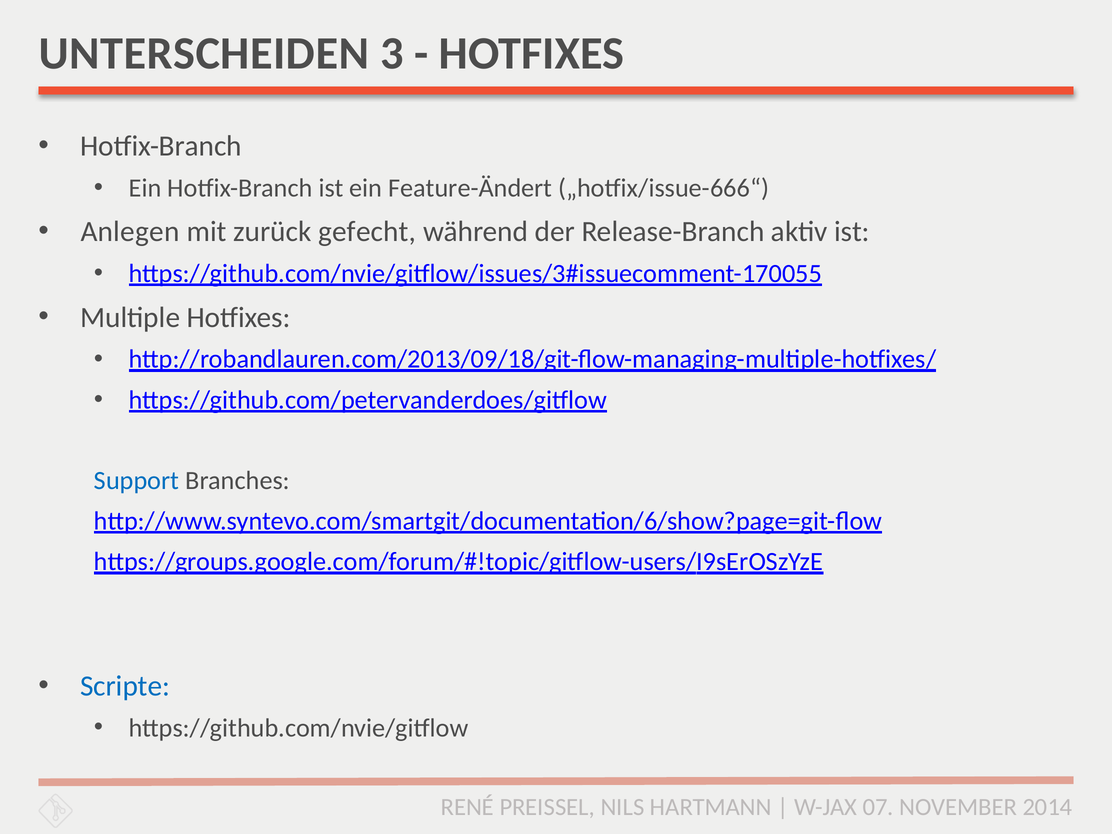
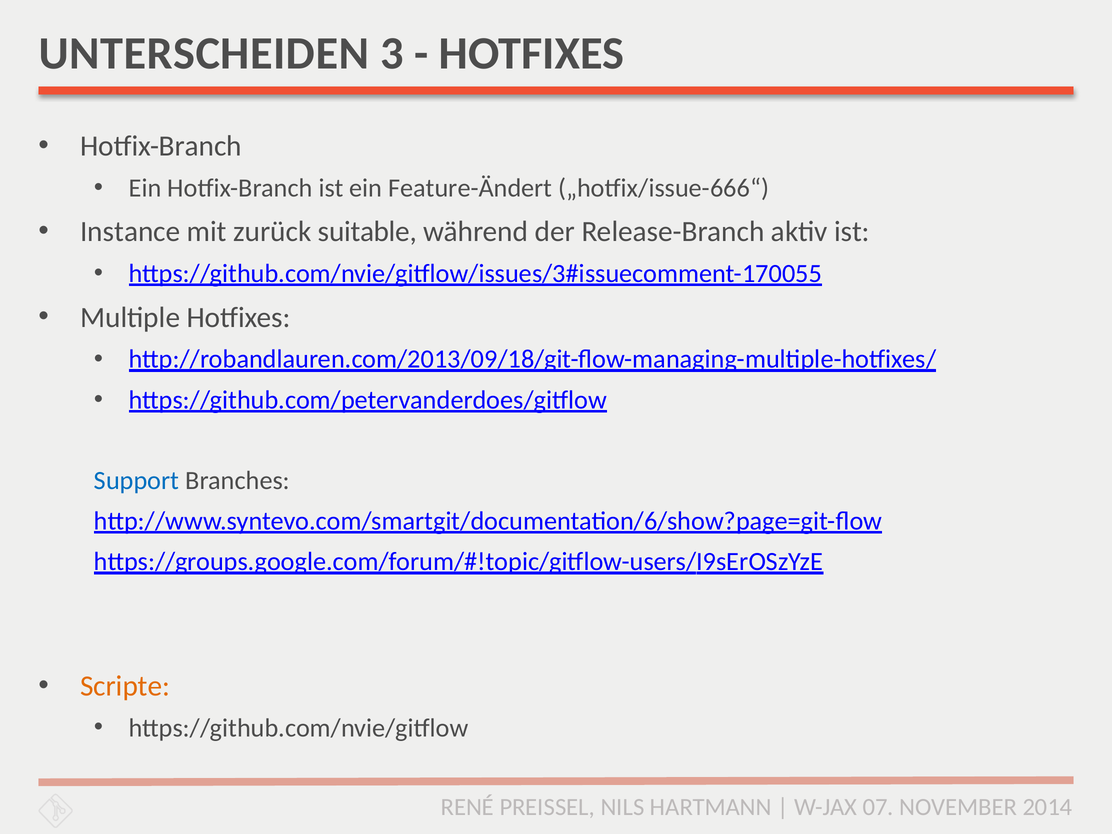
Anlegen: Anlegen -> Instance (130, 232)
gefecht: gefecht -> suitable (367, 232)
Scripte colour: blue -> orange (125, 686)
